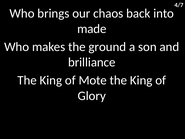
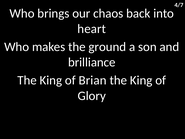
made: made -> heart (92, 29)
Mote: Mote -> Brian (93, 80)
